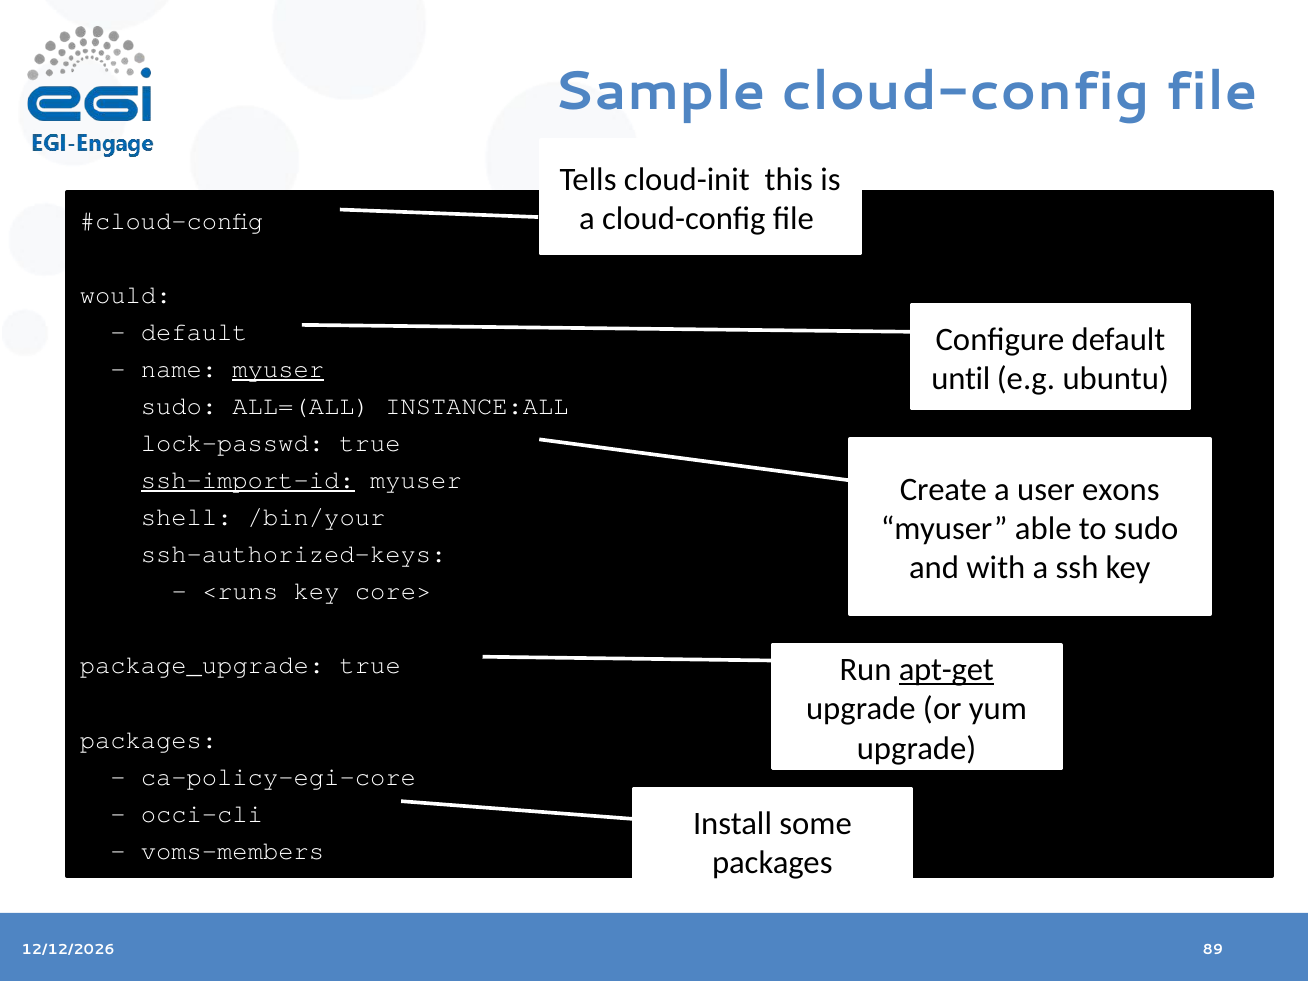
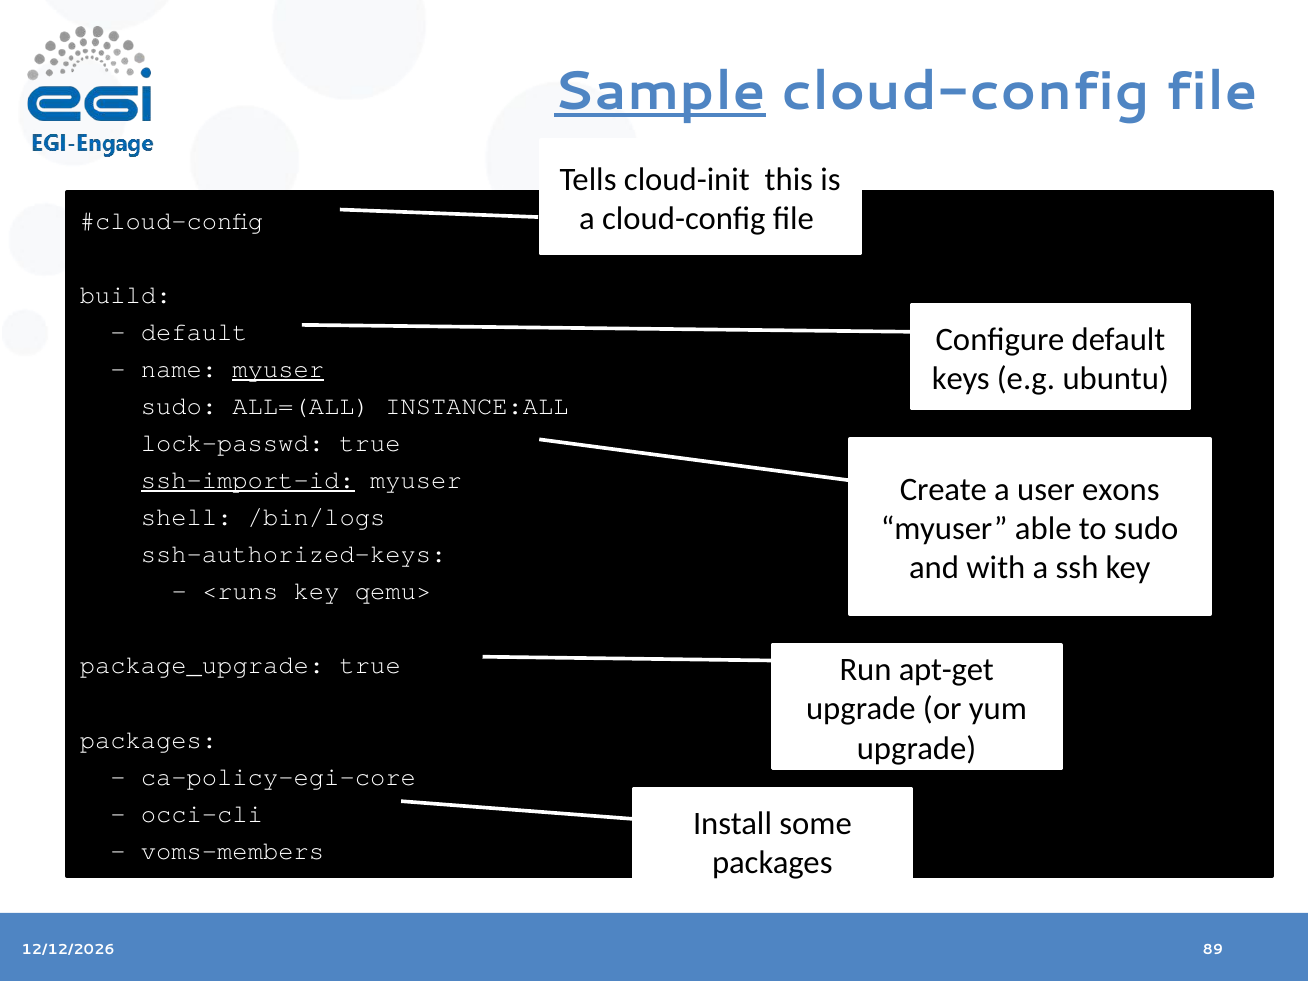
Sample underline: none -> present (660, 92)
would: would -> build (126, 295)
until: until -> keys (961, 378)
/bin/your: /bin/your -> /bin/logs (317, 517)
core>: core> -> qemu> (393, 591)
apt-get underline: present -> none (946, 670)
